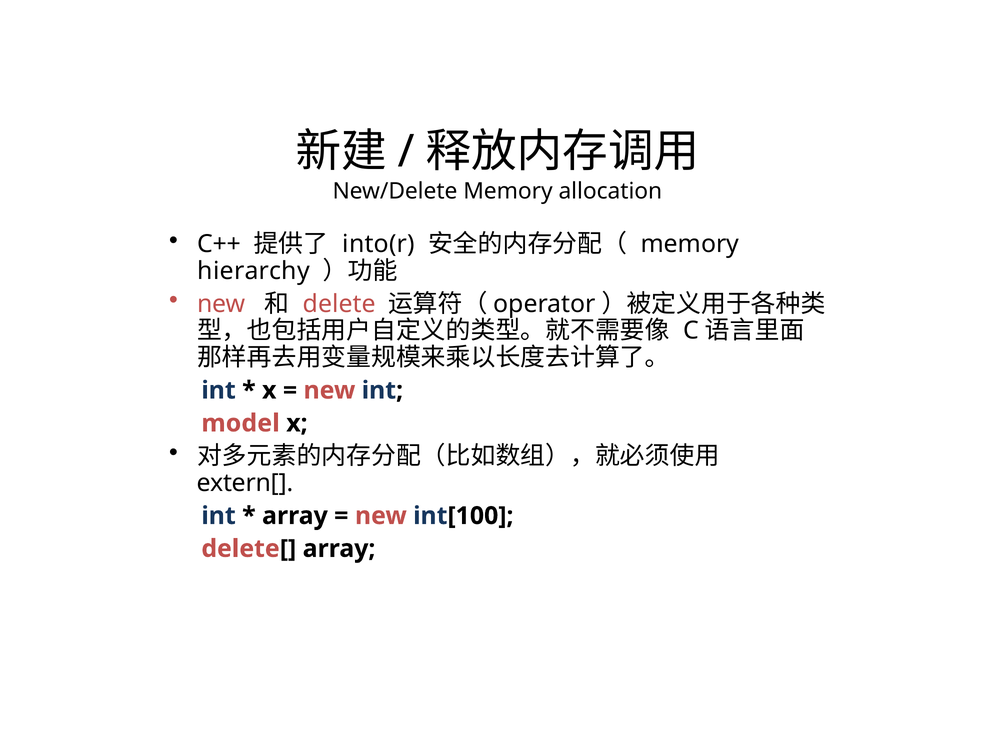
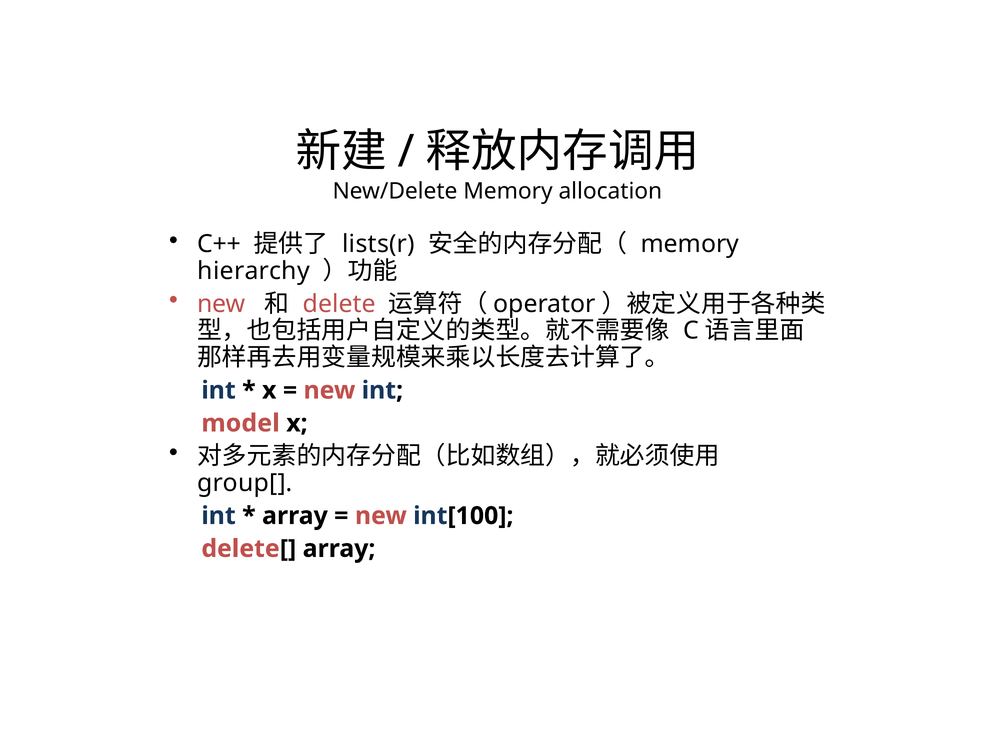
into(r: into(r -> lists(r (379, 244)
extern[: extern[ -> group[ (245, 483)
